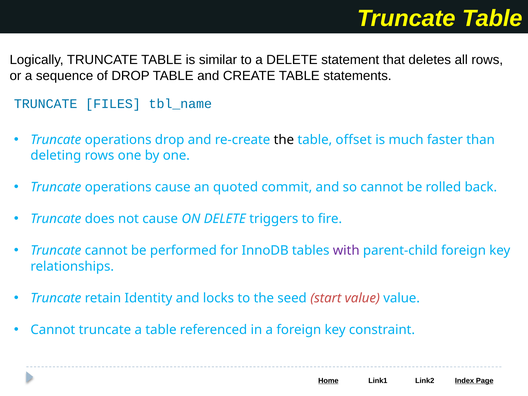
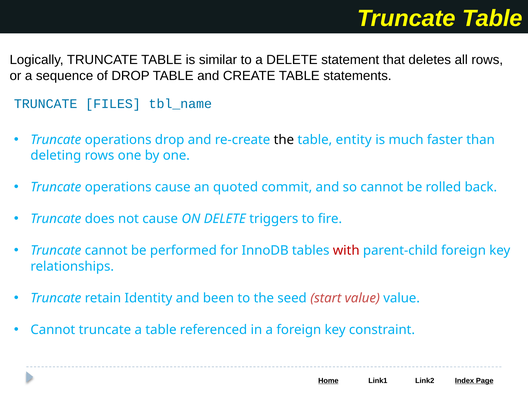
offset: offset -> entity (354, 140)
with colour: purple -> red (346, 251)
locks: locks -> been (218, 298)
